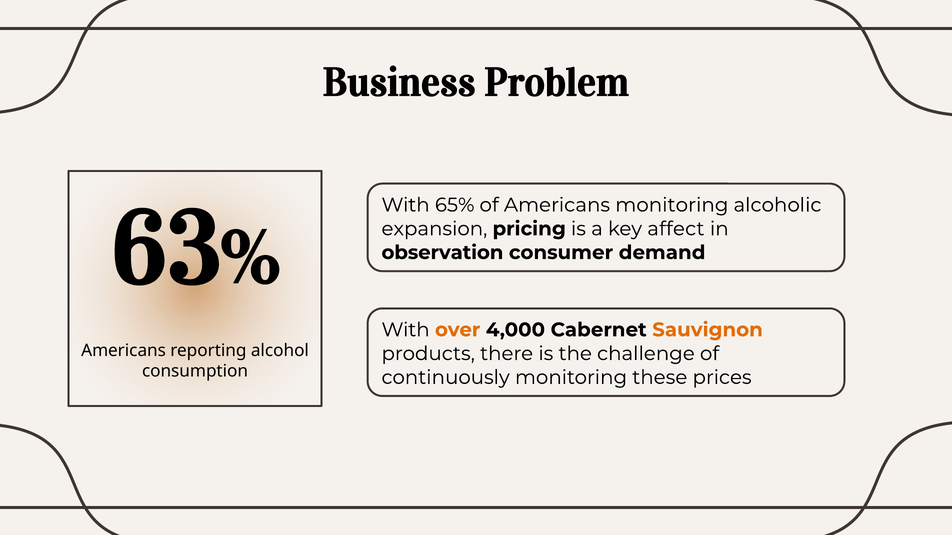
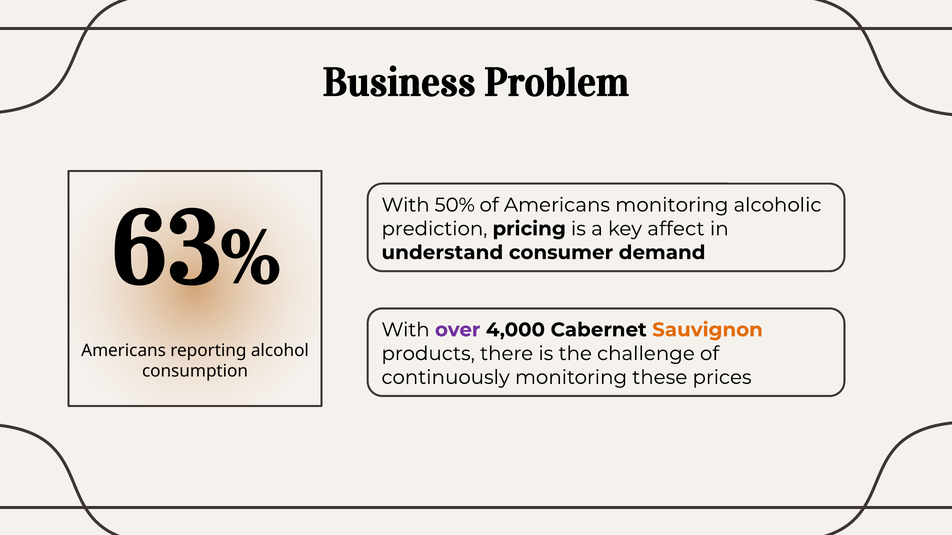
65%: 65% -> 50% (455, 205)
expansion: expansion -> prediction (434, 229)
observation: observation -> understand (442, 253)
over colour: orange -> purple (458, 330)
